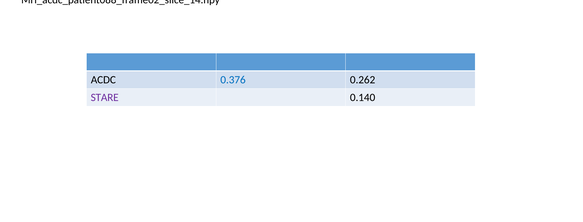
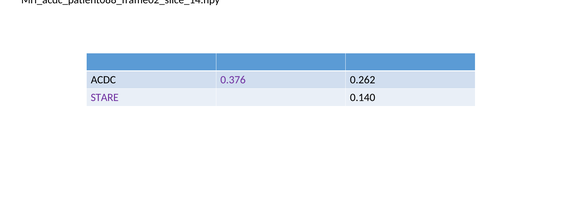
0.376 colour: blue -> purple (233, 80)
